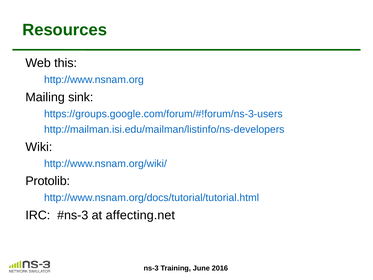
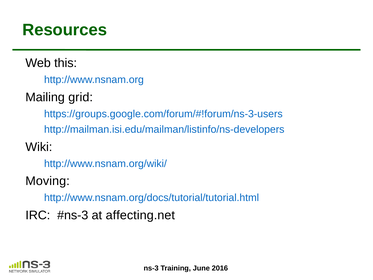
sink: sink -> grid (81, 97)
Protolib: Protolib -> Moving (48, 181)
